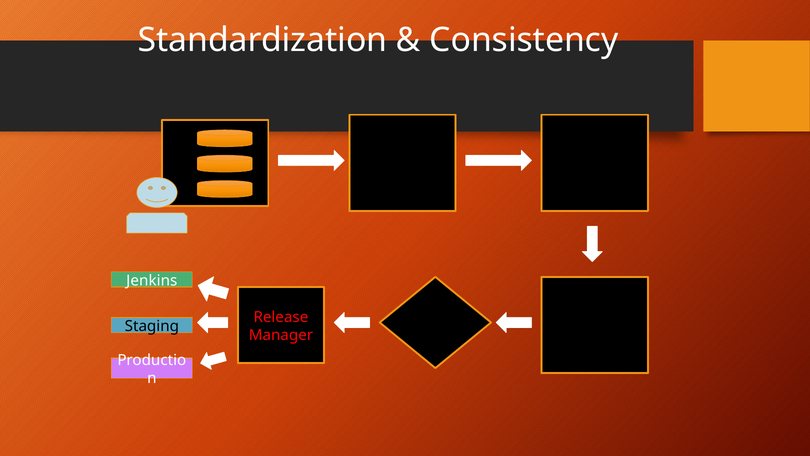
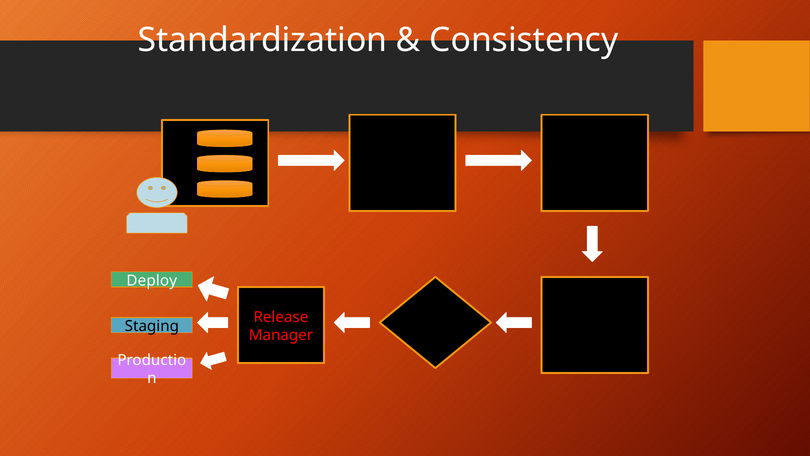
Jenkins: Jenkins -> Deploy (152, 280)
